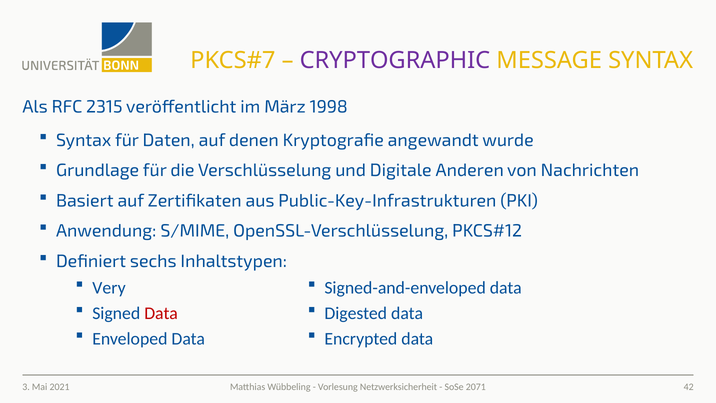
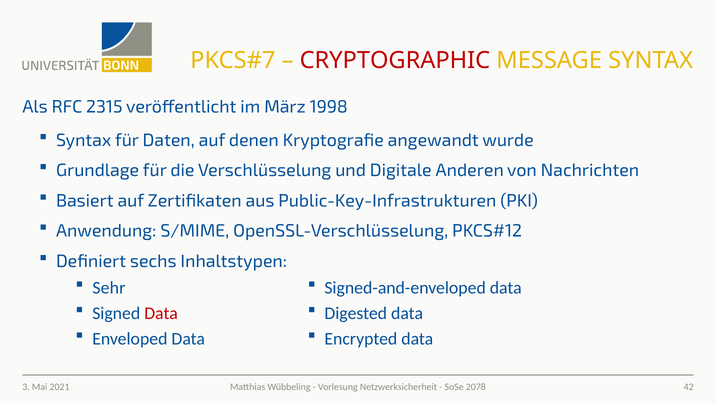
CRYPTOGRAPHIC colour: purple -> red (395, 60)
Very: Very -> Sehr (109, 288)
2071: 2071 -> 2078 (476, 387)
